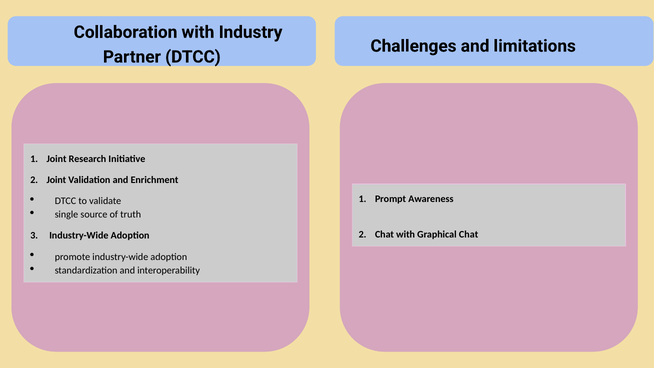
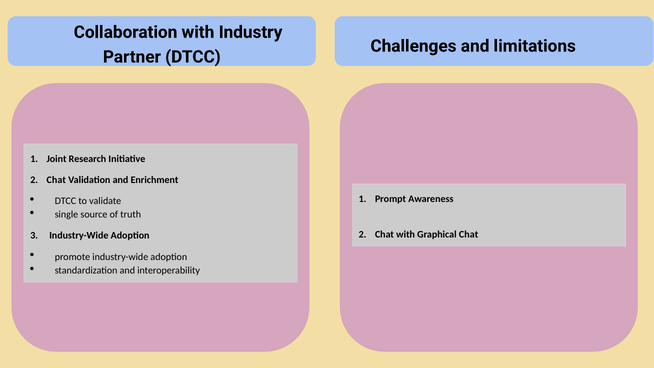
Joint: Joint -> Chat (56, 180)
